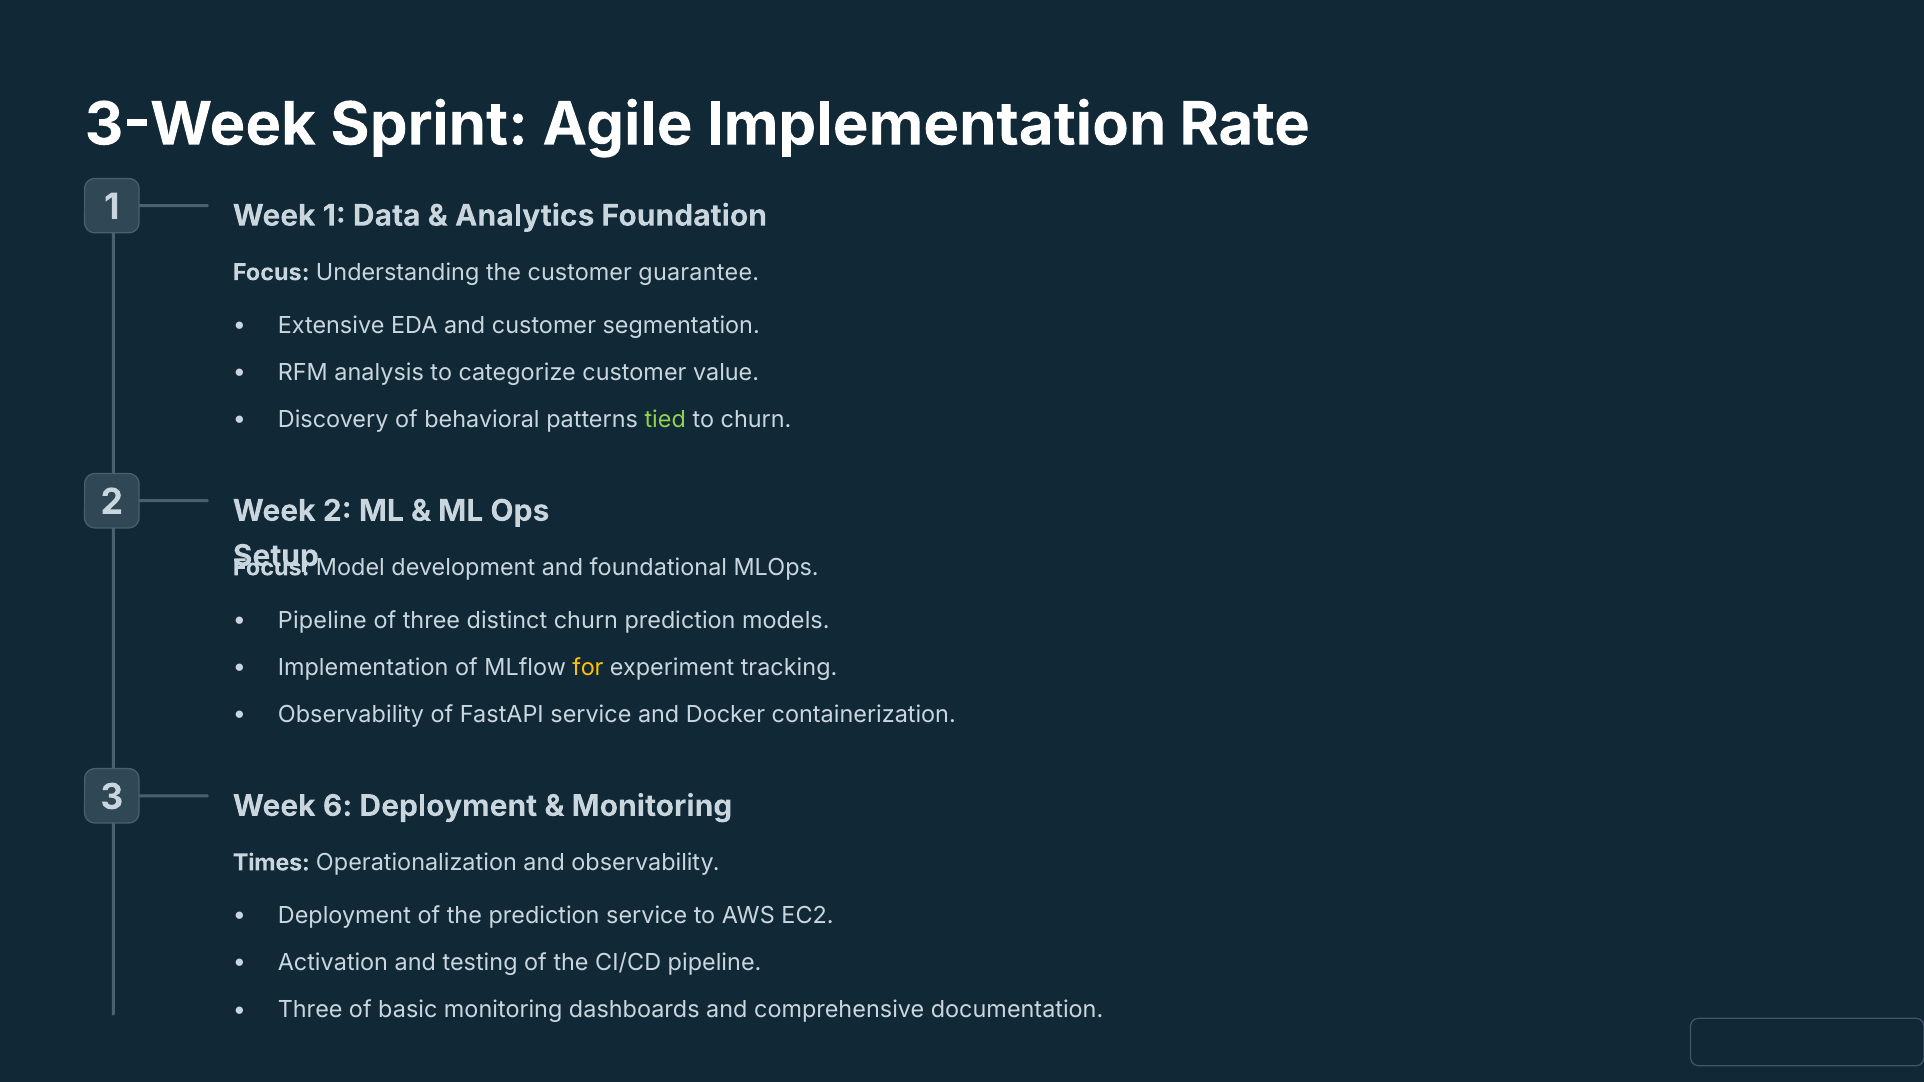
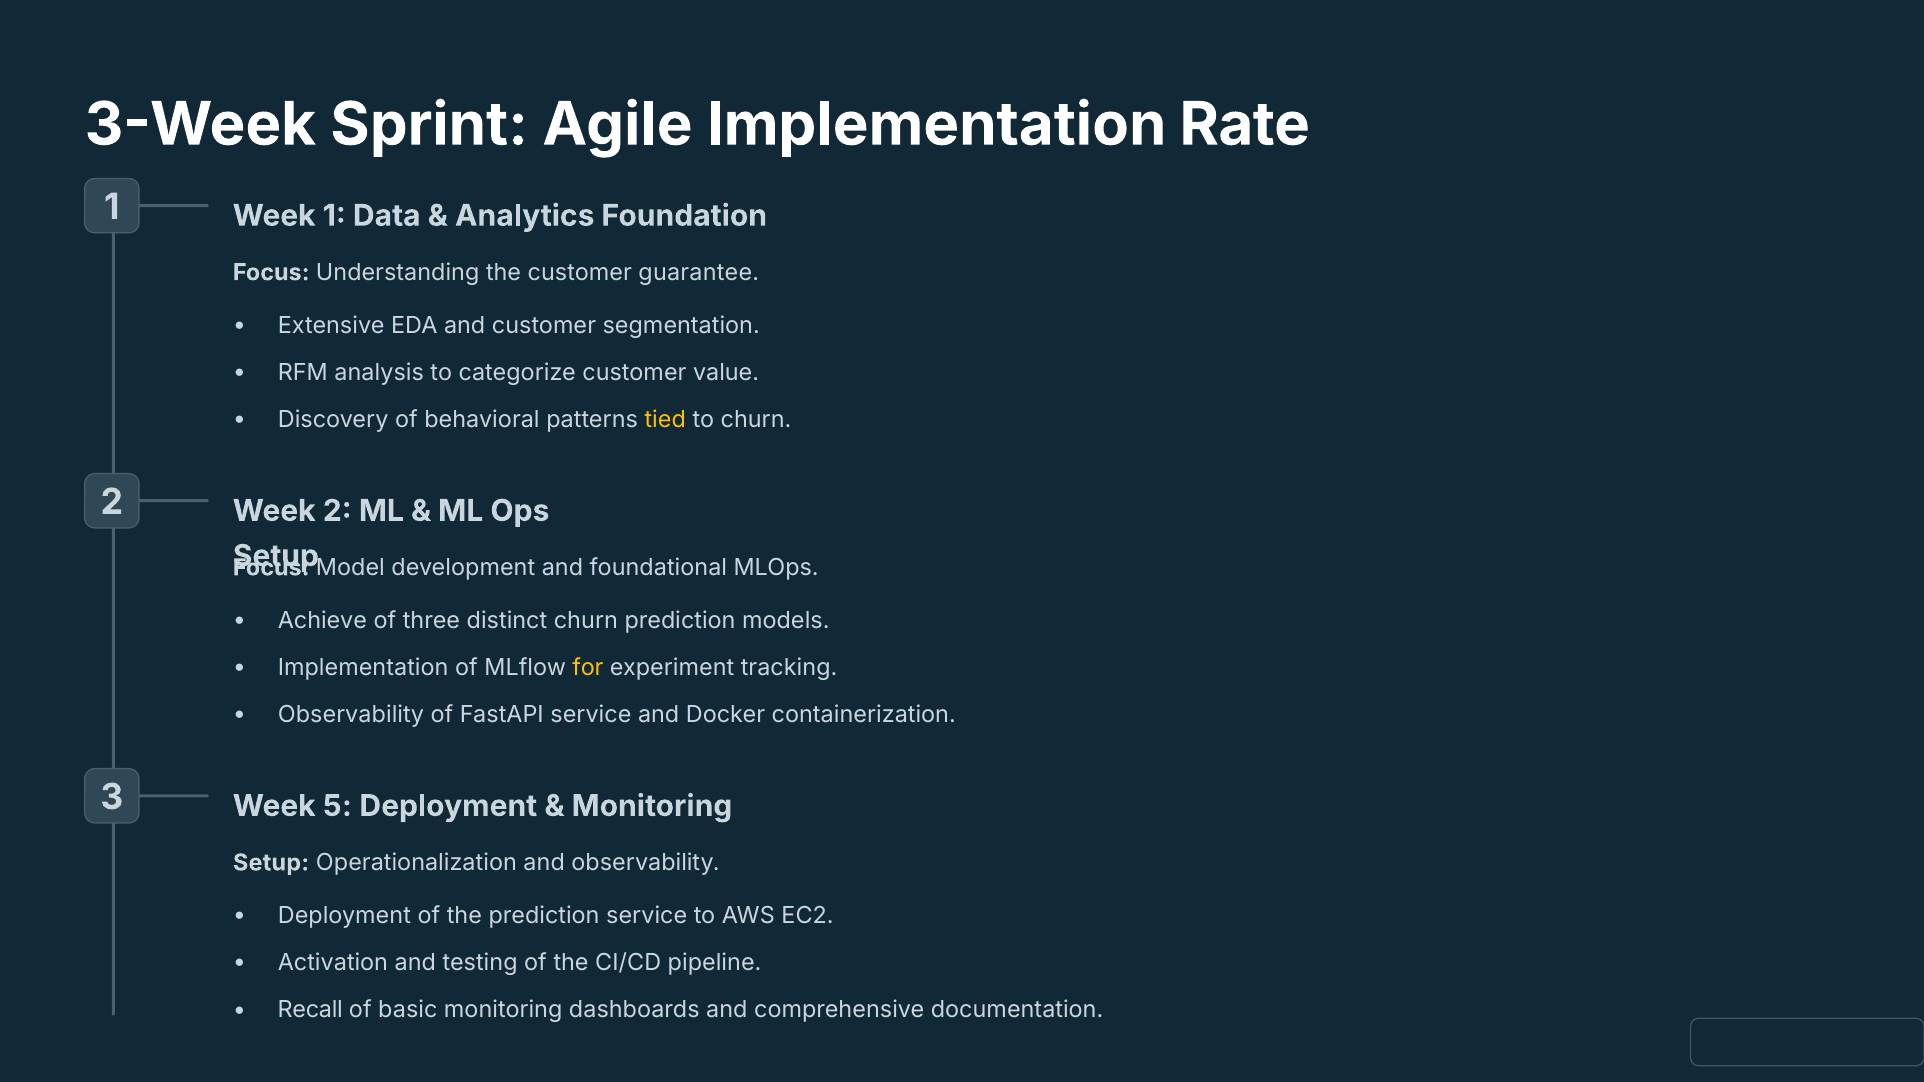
tied colour: light green -> yellow (665, 420)
Pipeline: Pipeline -> Achieve (322, 621)
6: 6 -> 5 (337, 806)
Times: Times -> Setup (271, 863)
Three: Three -> Recall (310, 1010)
